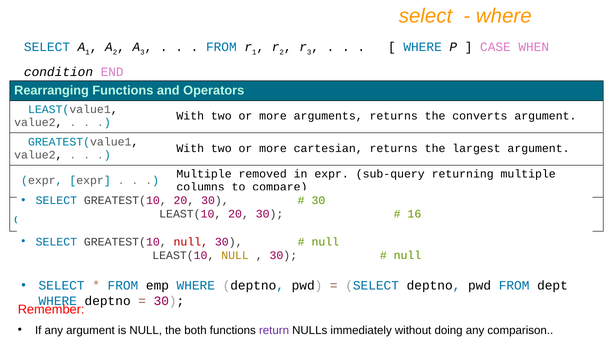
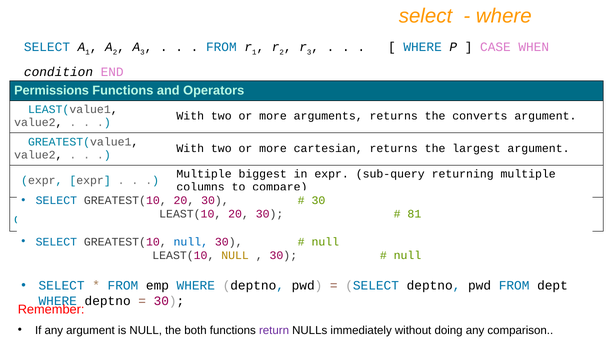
Rearranging: Rearranging -> Permissions (52, 90)
removed: removed -> biggest (263, 174)
16: 16 -> 81 (414, 214)
null colour: red -> blue (191, 242)
